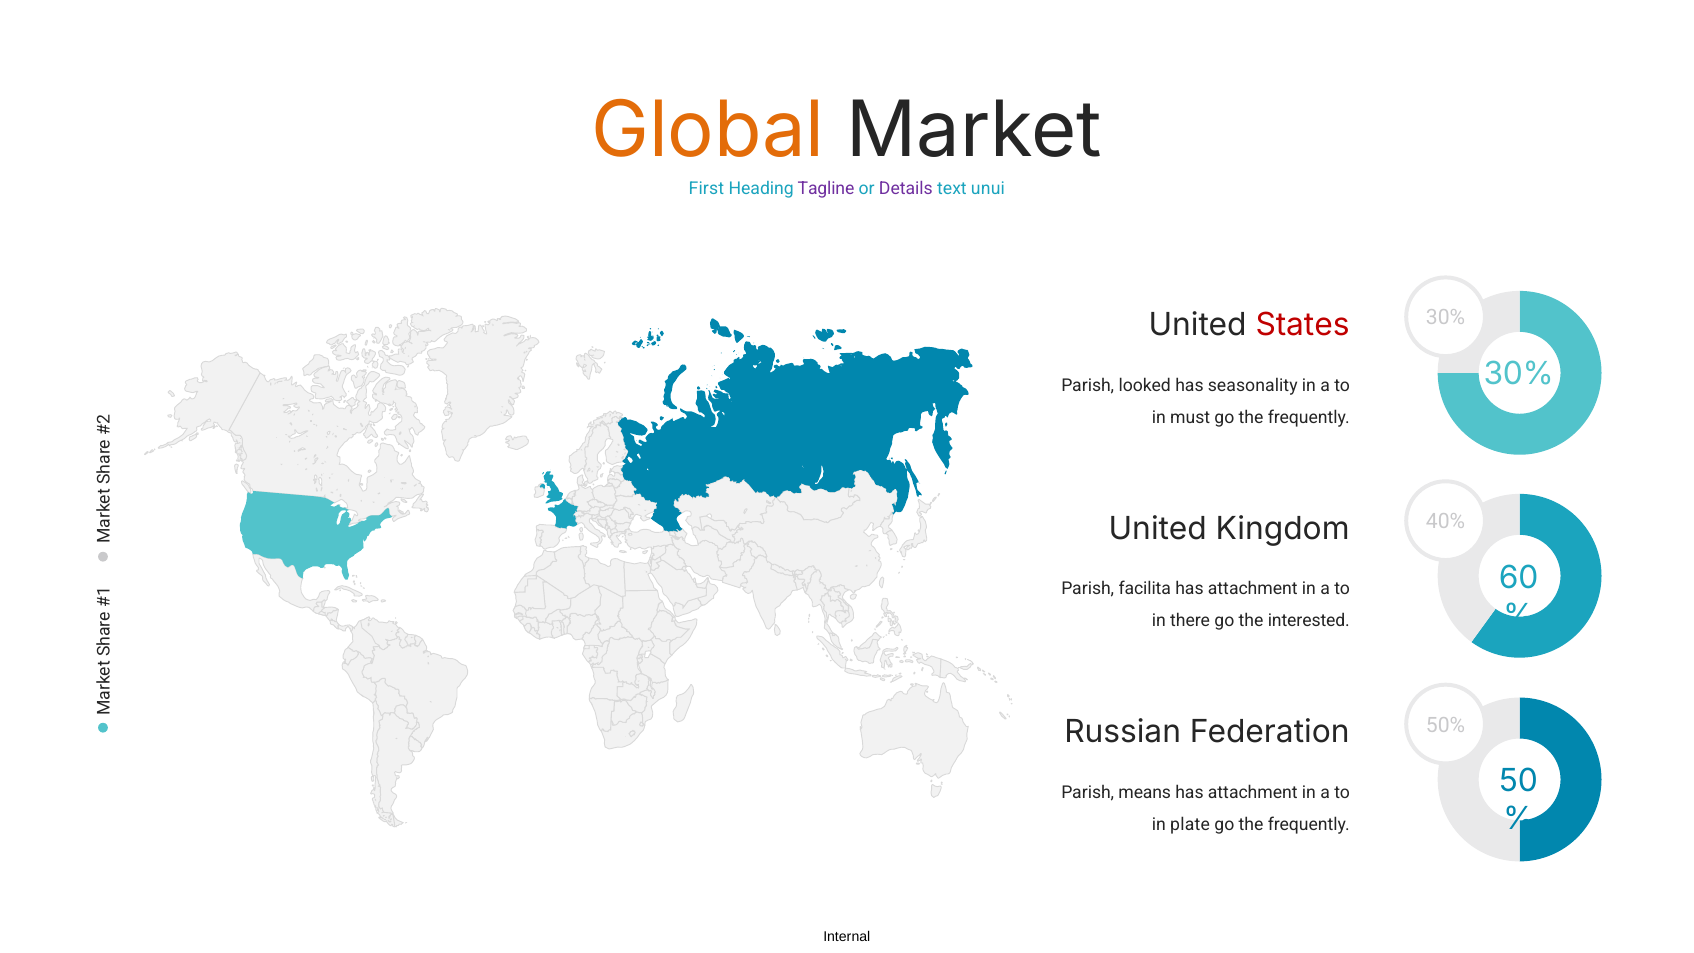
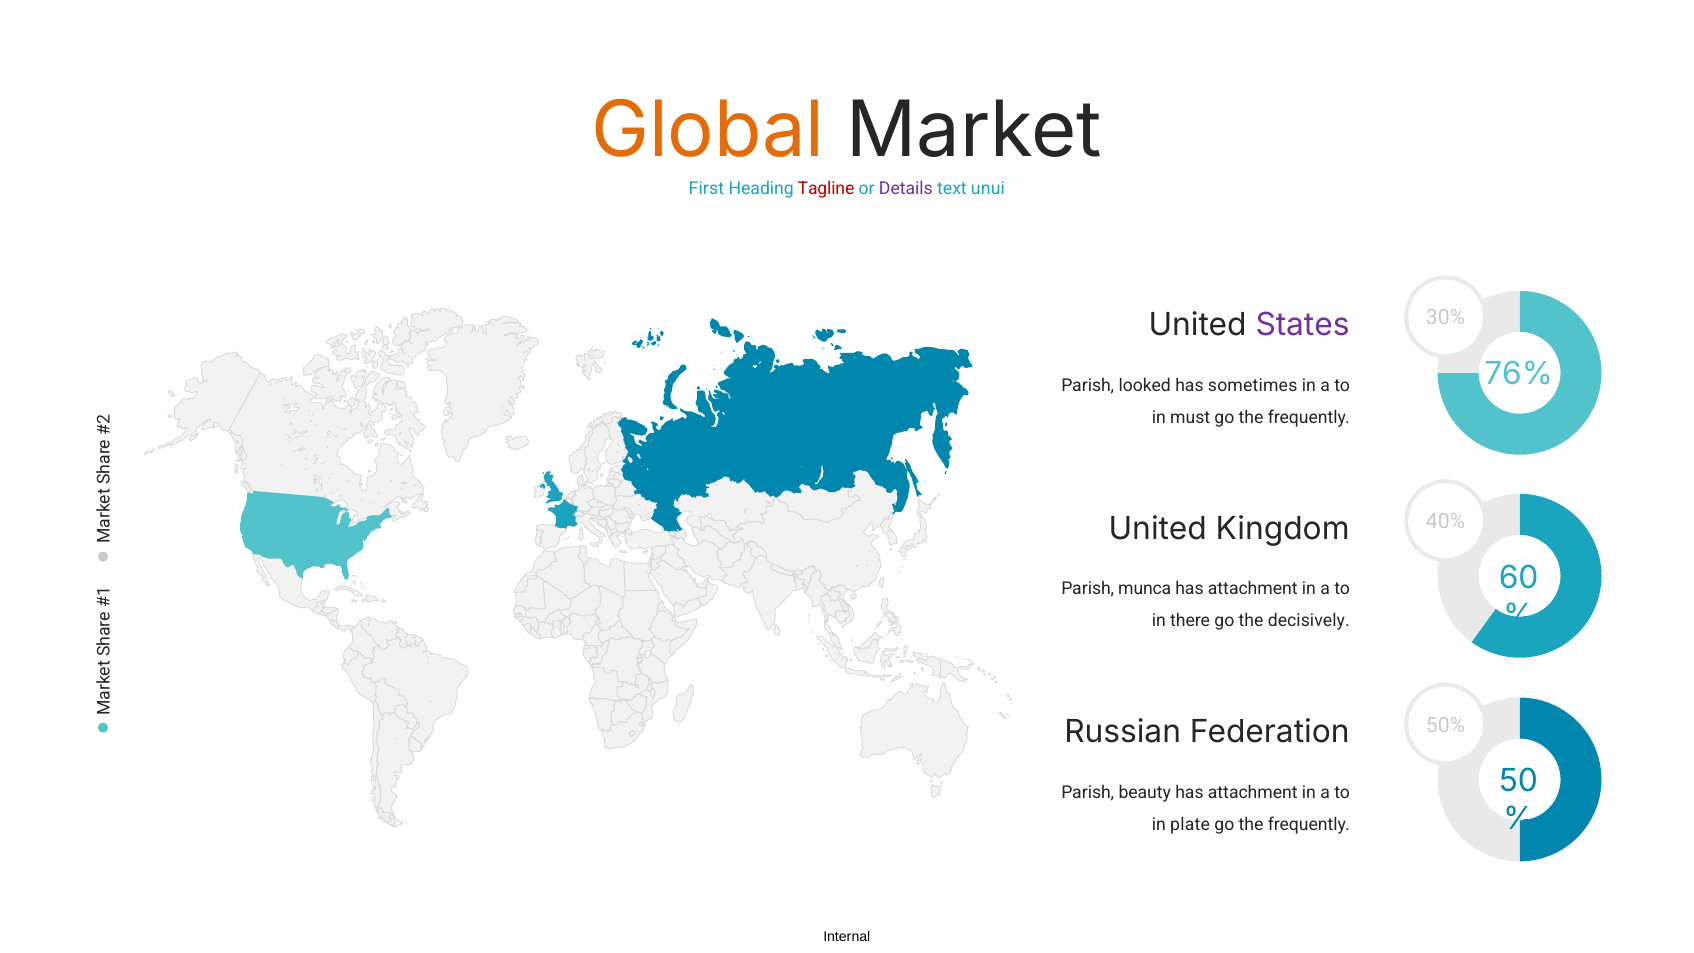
Tagline colour: purple -> red (826, 188)
States colour: red -> purple (1303, 325)
30%: 30% -> 76% (1519, 374)
seasonality: seasonality -> sometimes (1253, 385)
facilita: facilita -> munca (1145, 589)
interested: interested -> decisively (1309, 621)
means: means -> beauty (1145, 793)
